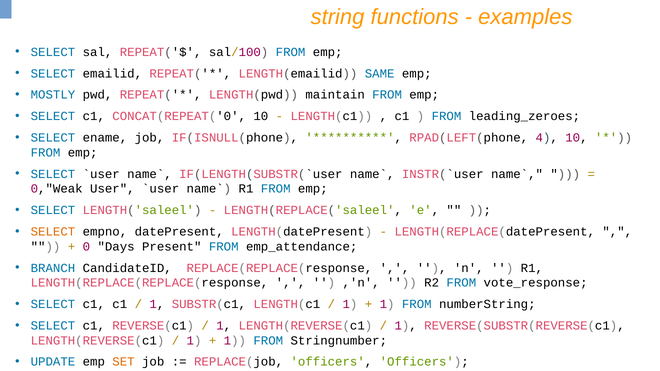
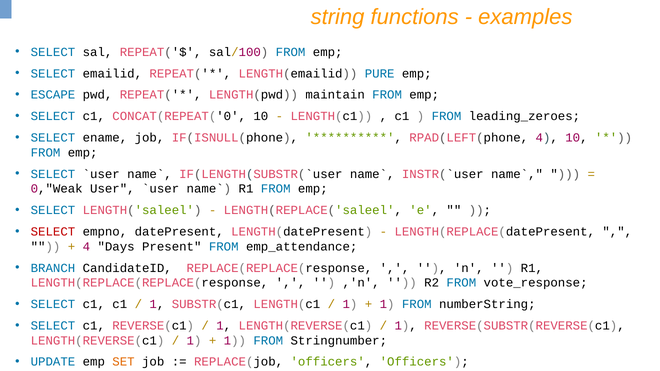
SAME: SAME -> PURE (380, 74)
MOSTLY: MOSTLY -> ESCAPE (53, 95)
SELECT colour: orange -> red (53, 232)
0: 0 -> 4 (86, 247)
